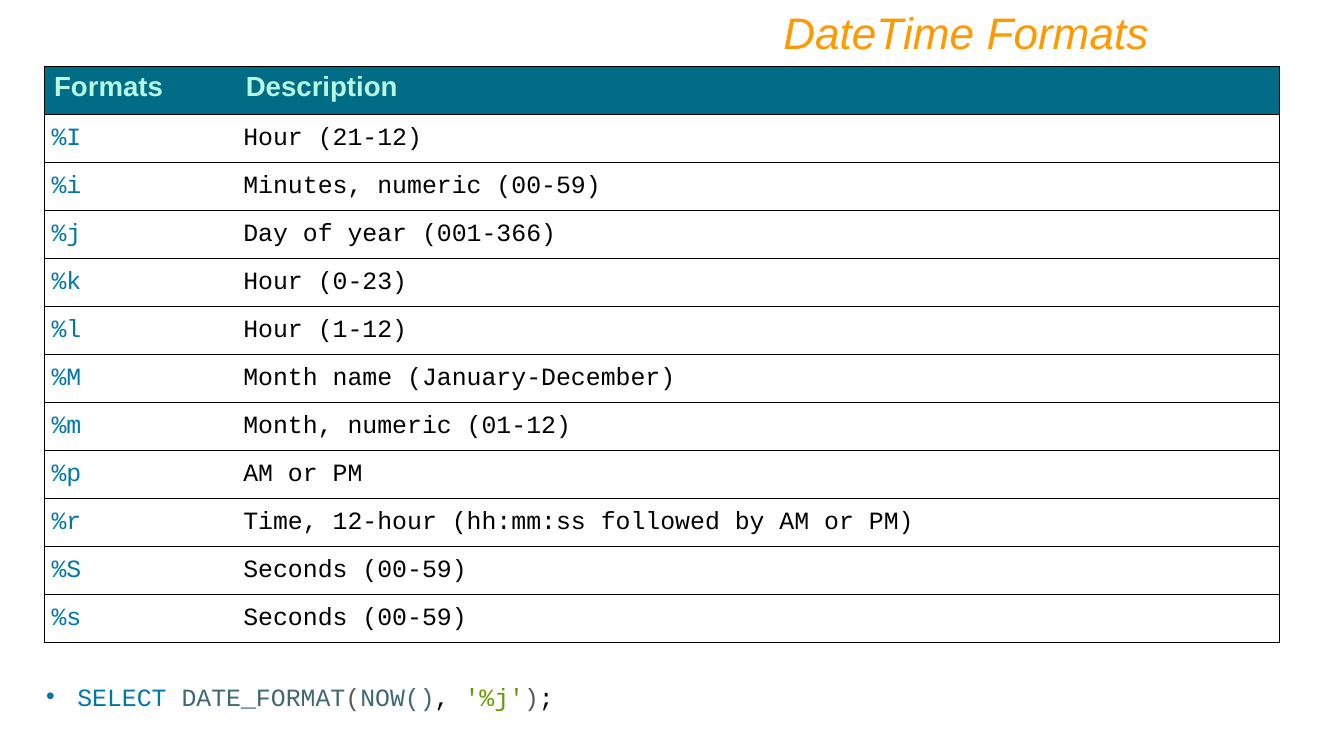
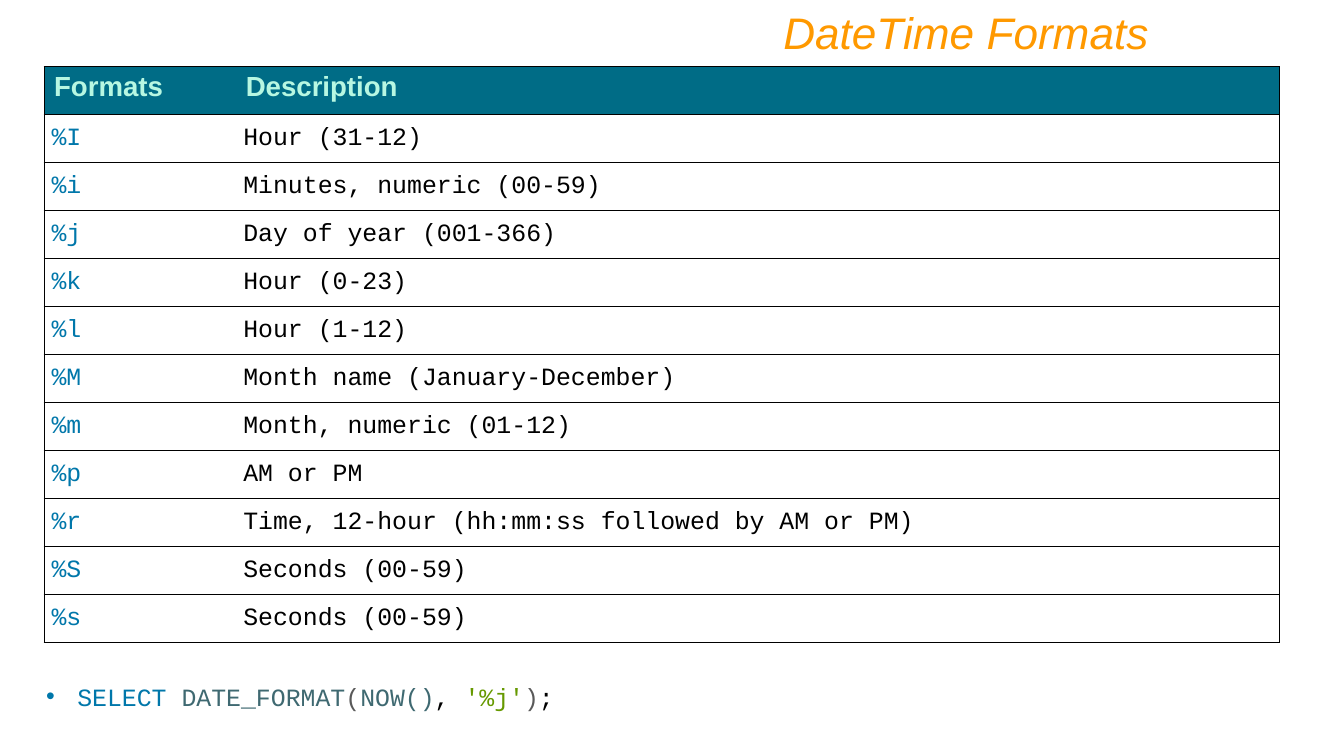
21-12: 21-12 -> 31-12 (370, 137)
